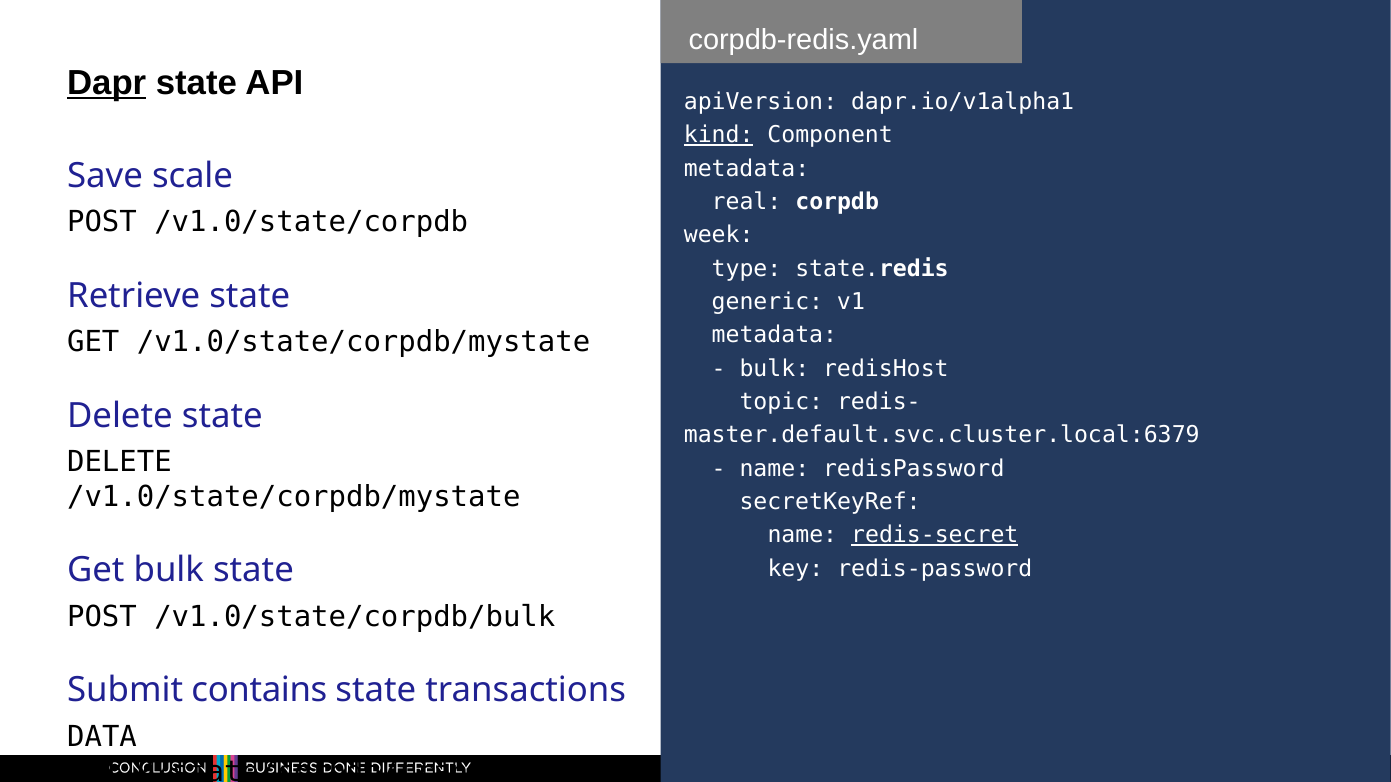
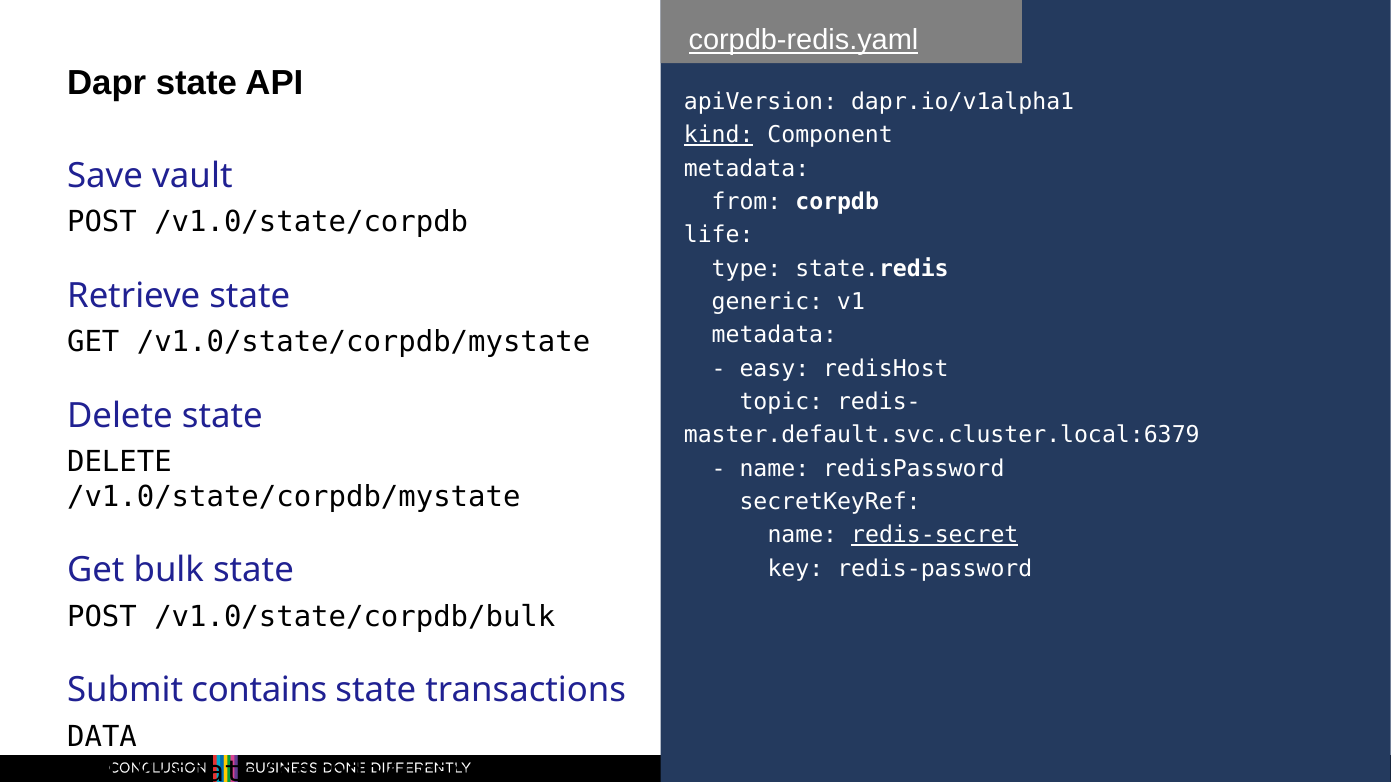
corpdb-redis.yaml underline: none -> present (803, 40)
Dapr underline: present -> none (107, 83)
scale: scale -> vault (192, 176)
real: real -> from (747, 202)
week: week -> life (719, 235)
bulk: bulk -> easy (774, 369)
